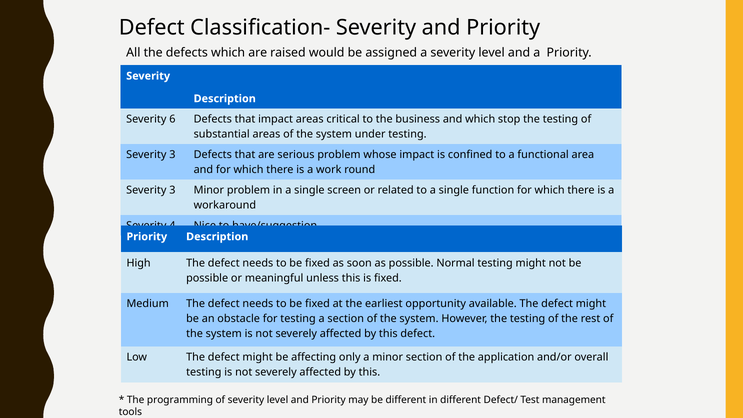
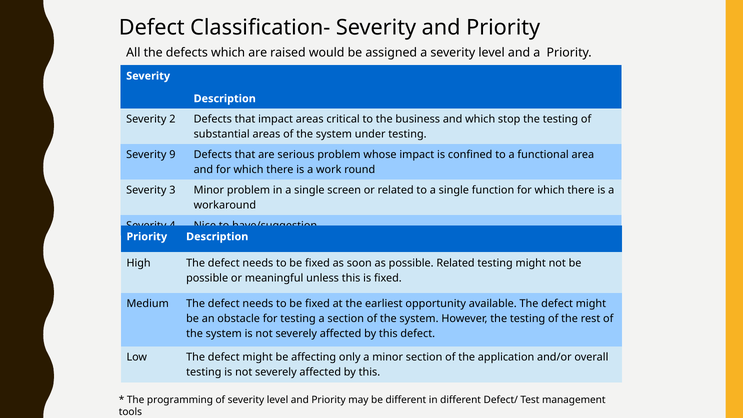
6: 6 -> 2 (172, 119)
3: 3 -> 9 (172, 155)
possible Normal: Normal -> Related (456, 263)
